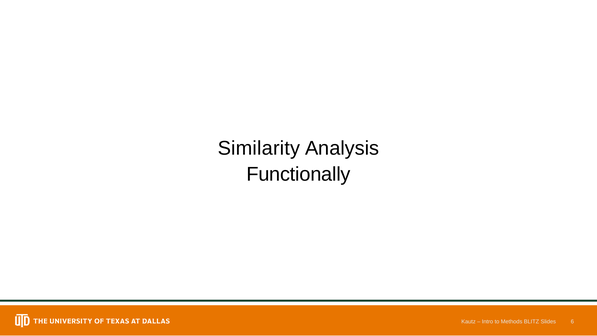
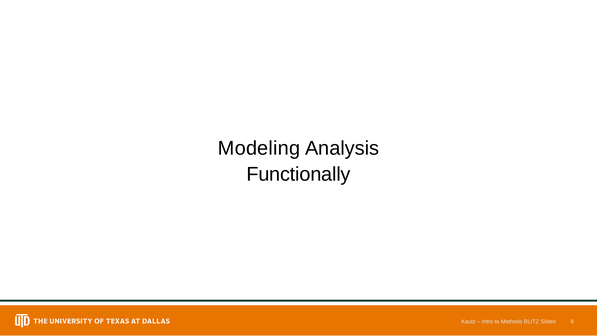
Similarity: Similarity -> Modeling (259, 148)
